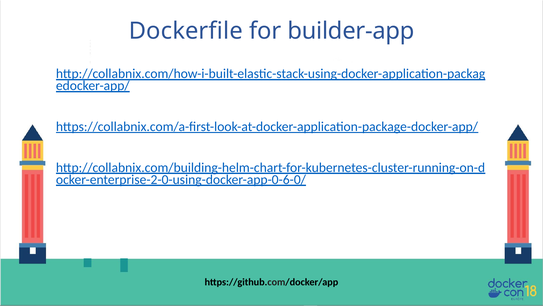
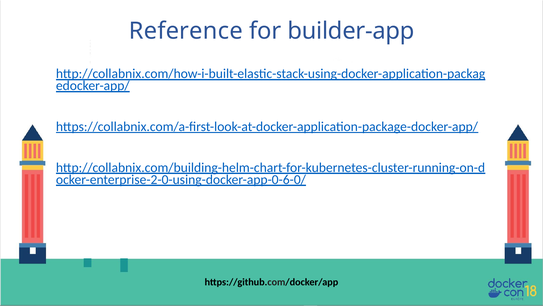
Dockerfile: Dockerfile -> Reference (186, 31)
